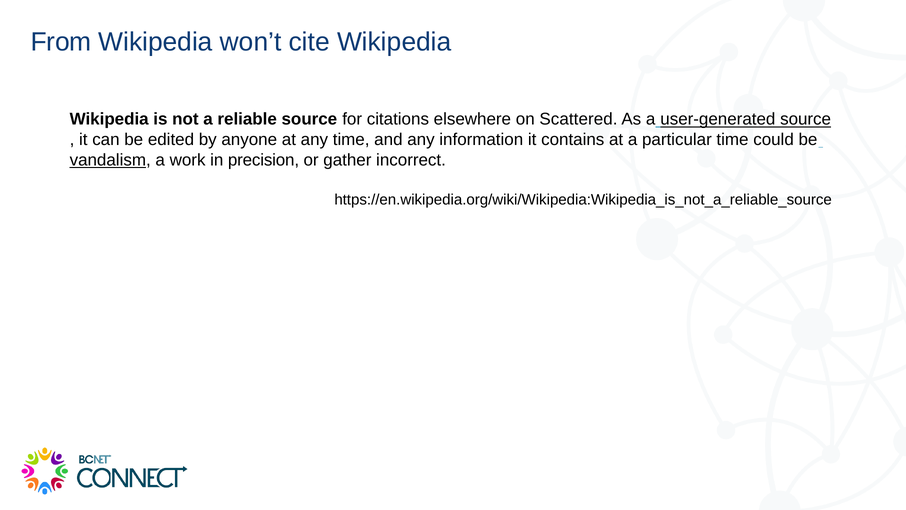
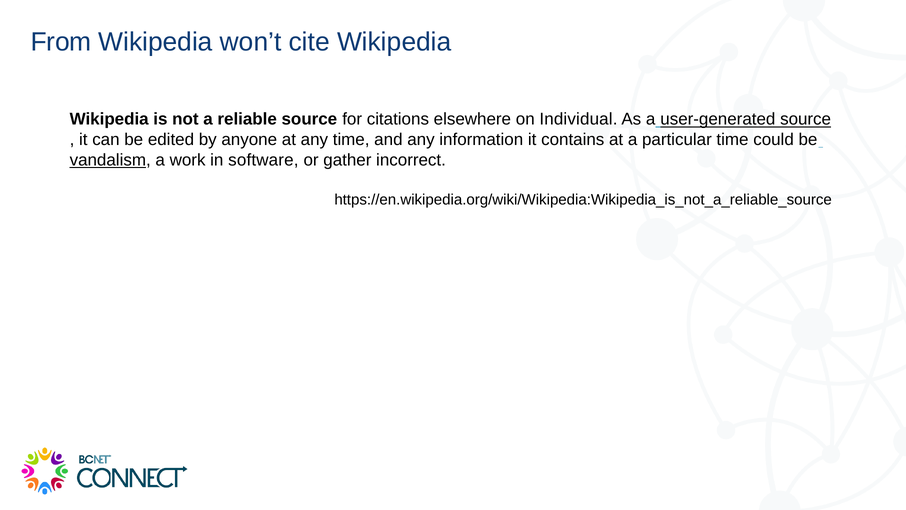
Scattered: Scattered -> Individual (578, 119)
precision: precision -> software (263, 160)
